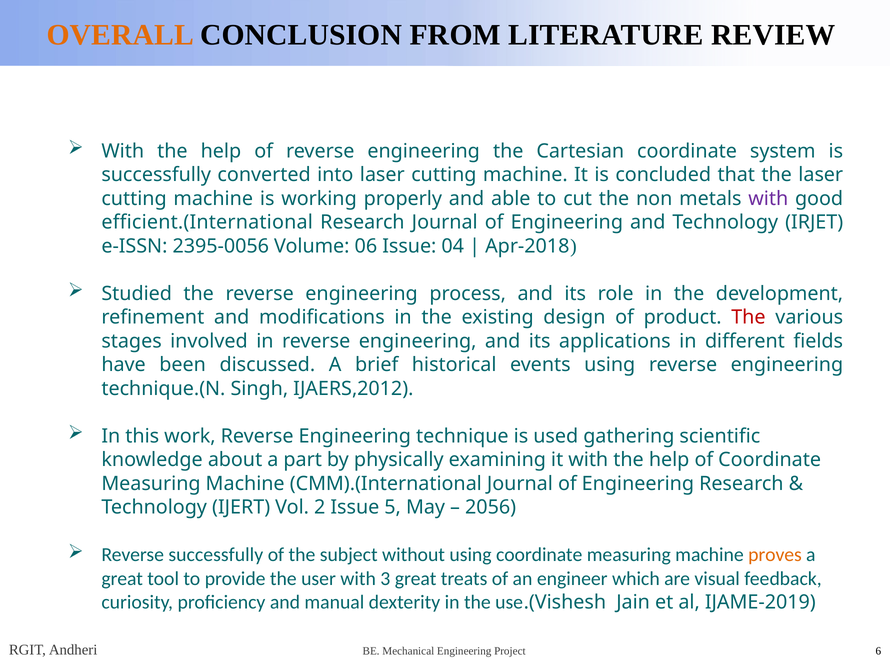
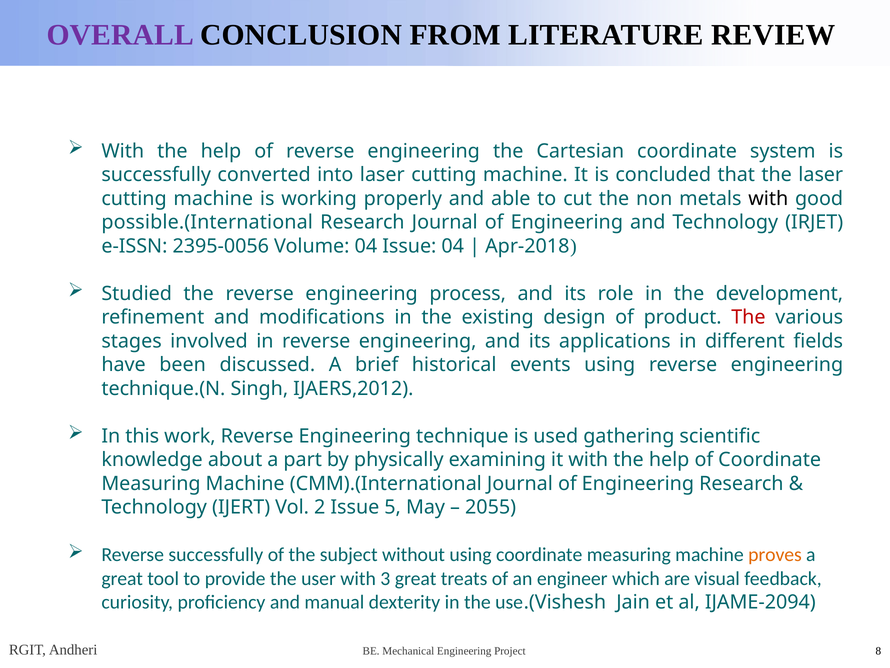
OVERALL colour: orange -> purple (120, 35)
with colour: purple -> black (768, 199)
efficient.(International: efficient.(International -> possible.(International (207, 222)
Volume 06: 06 -> 04 (366, 246)
2056: 2056 -> 2055 (491, 507)
IJAME-2019: IJAME-2019 -> IJAME-2094 (760, 602)
6: 6 -> 8 (878, 650)
